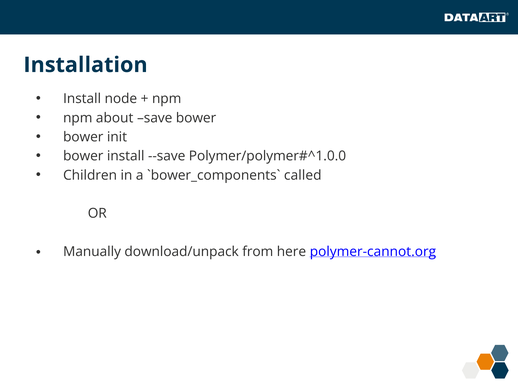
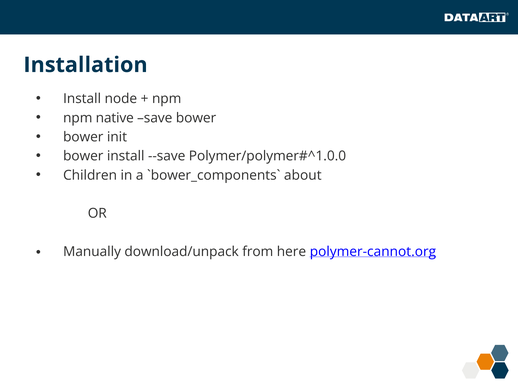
about: about -> native (115, 118)
called: called -> about (303, 175)
